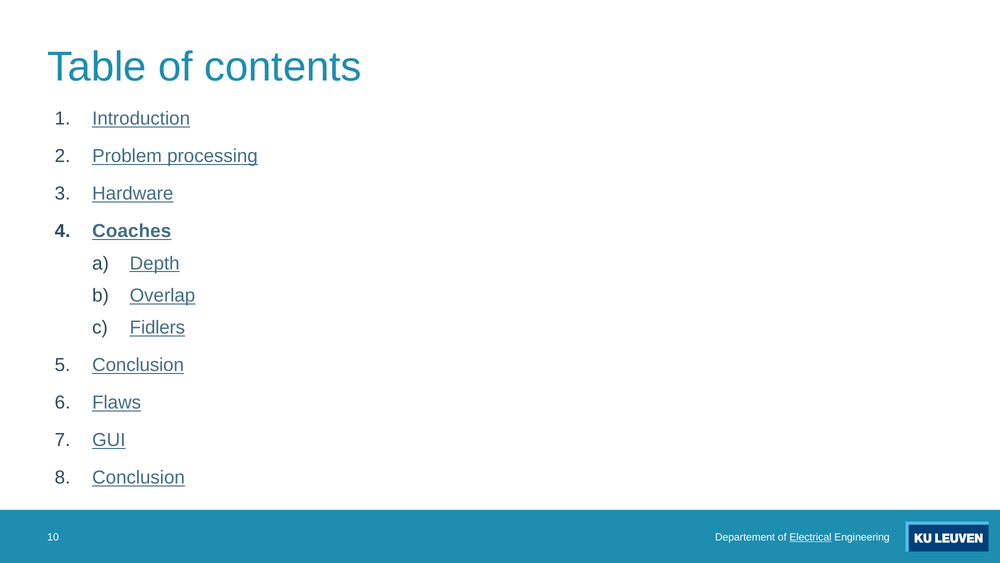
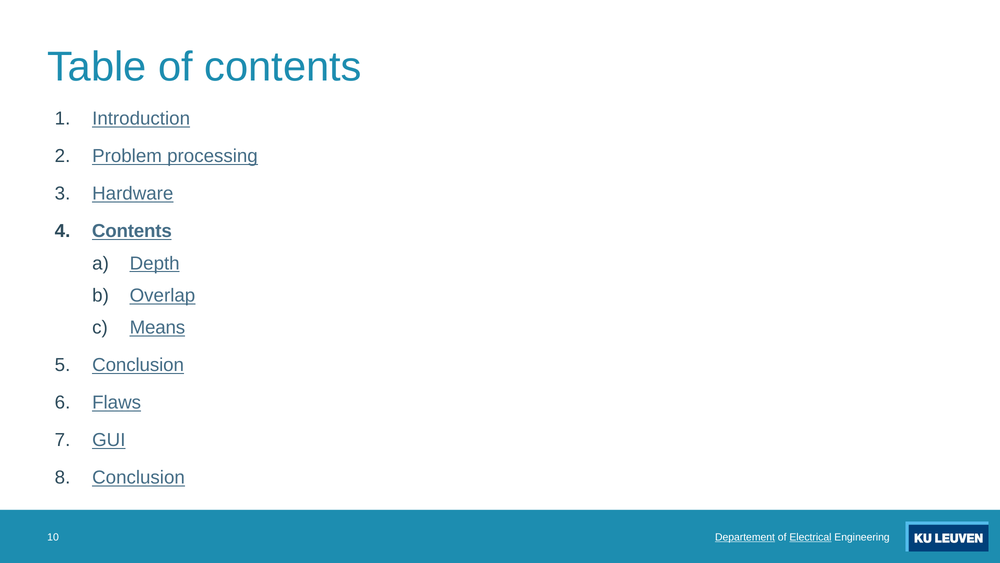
Coaches: Coaches -> Contents (132, 231)
Fidlers: Fidlers -> Means (157, 327)
Departement underline: none -> present (745, 537)
